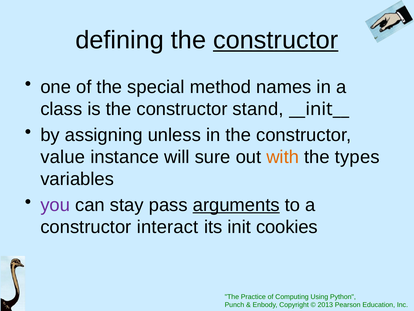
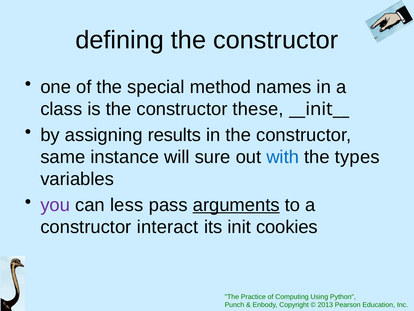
constructor underline: present -> none (276, 40)
stand: stand -> these (258, 109)
unless: unless -> results (174, 135)
value: value -> same (63, 157)
with colour: orange -> blue (283, 157)
stay: stay -> less (127, 205)
